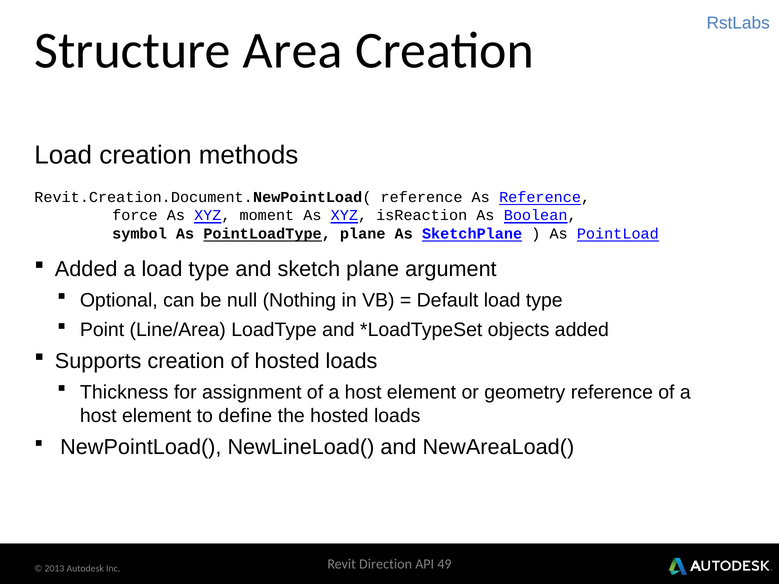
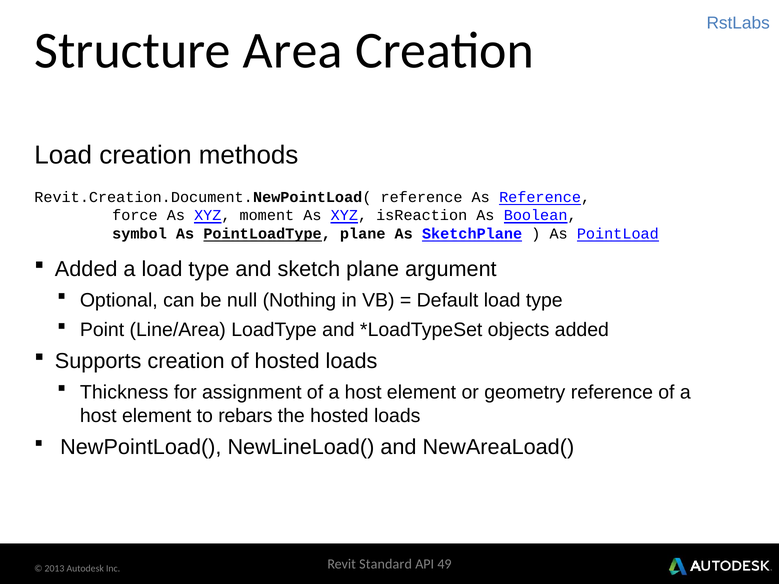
define: define -> rebars (245, 416)
Direction: Direction -> Standard (386, 564)
